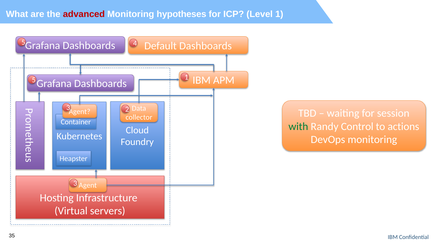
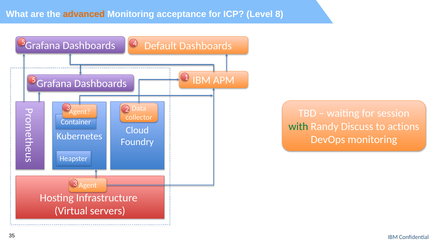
advanced colour: red -> orange (84, 14)
hypotheses: hypotheses -> acceptance (181, 14)
Level 1: 1 -> 8 (279, 14)
Control: Control -> Discuss (357, 127)
